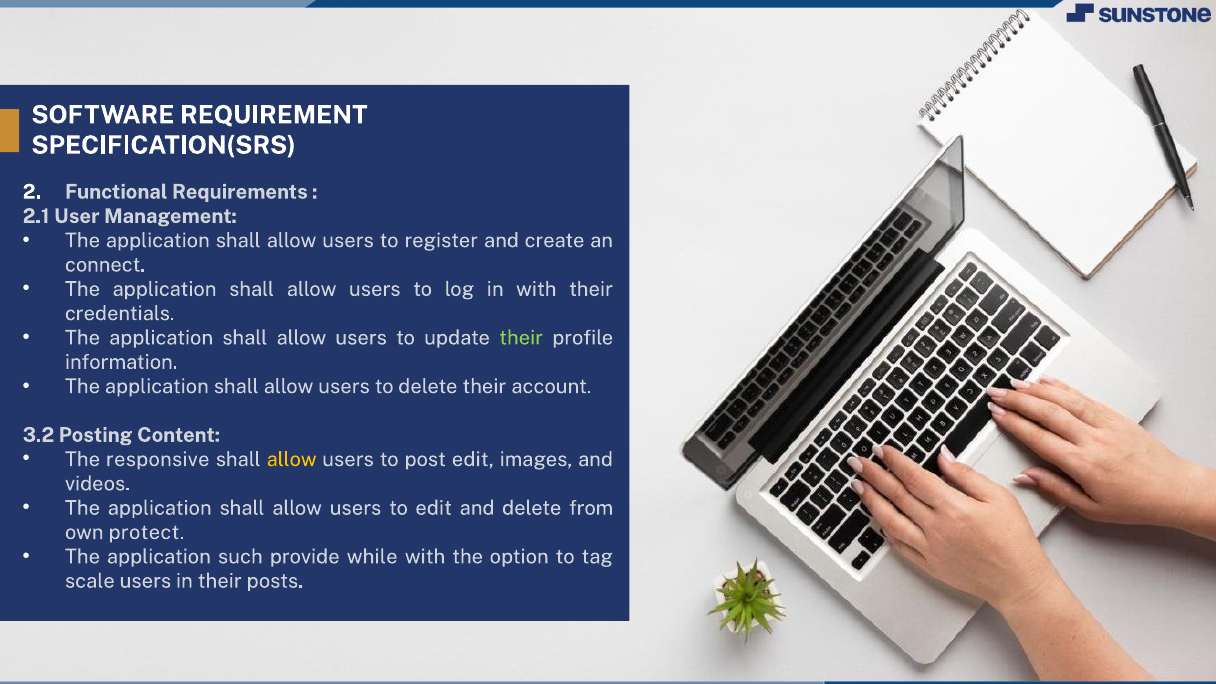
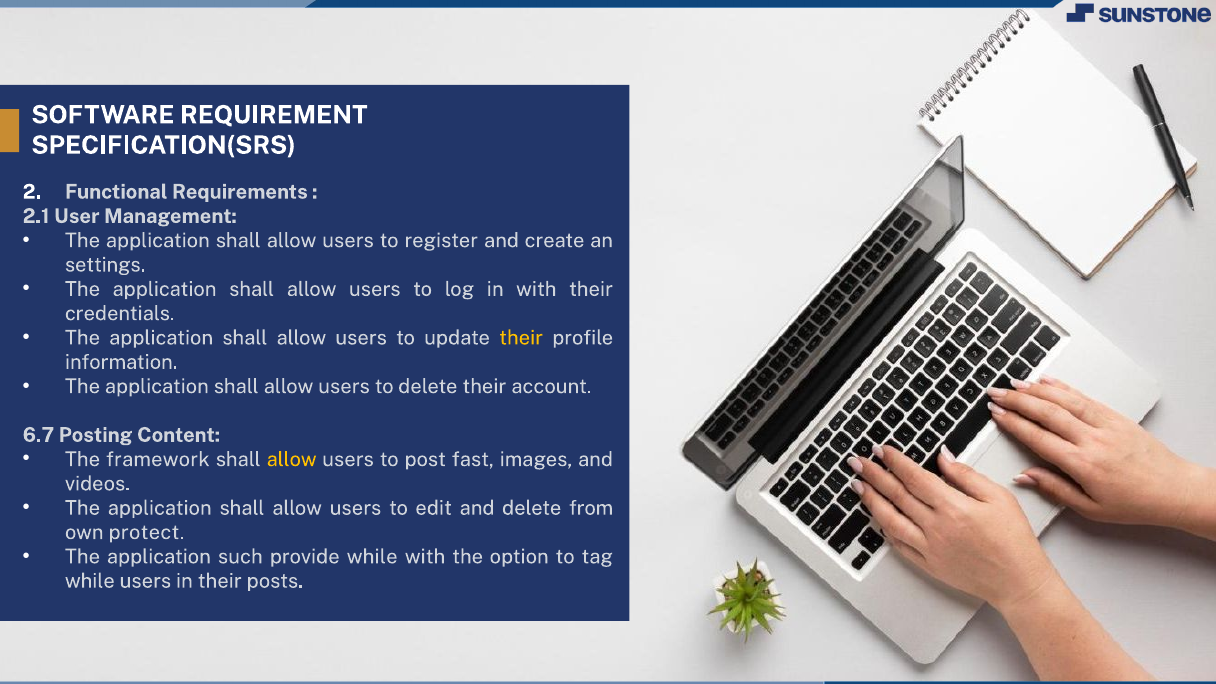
connect: connect -> settings (105, 265)
their colour: light green -> yellow (521, 338)
3.2: 3.2 -> 6.7 (38, 435)
responsive: responsive -> framework (158, 459)
post edit: edit -> fast (473, 459)
scale: scale -> while (90, 581)
